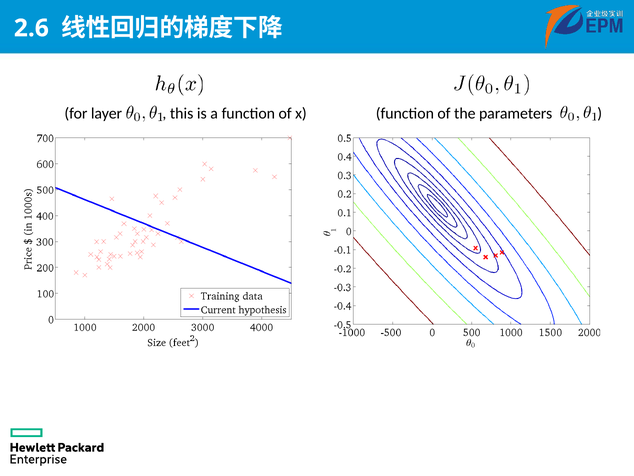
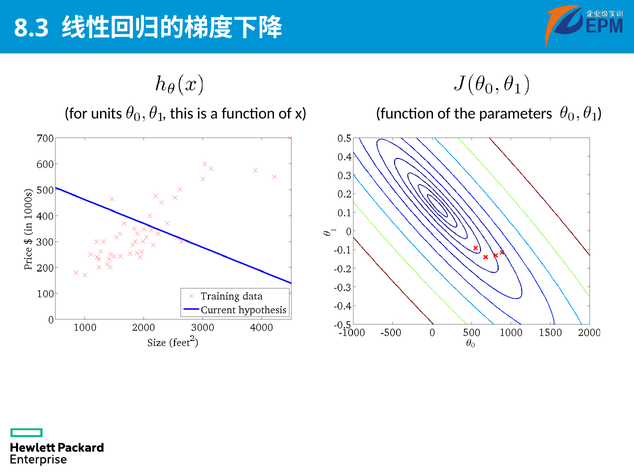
2.6: 2.6 -> 8.3 (31, 28)
layer: layer -> units (106, 113)
